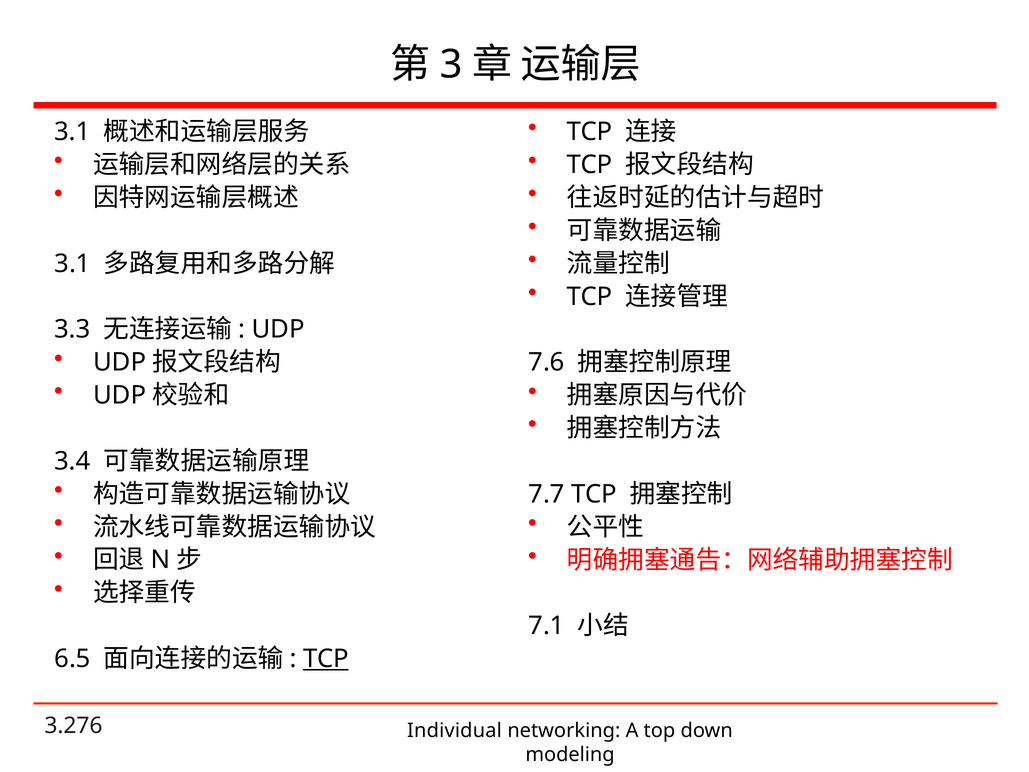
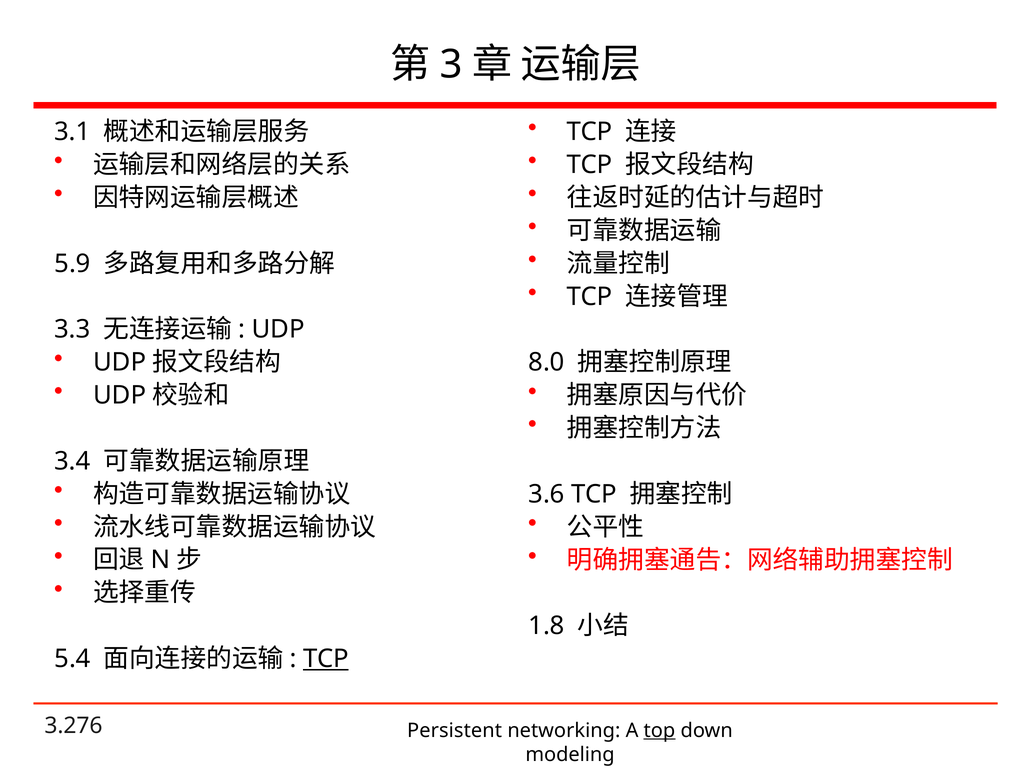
3.1: 3.1 -> 5.9 (73, 263)
7.6: 7.6 -> 8.0 (546, 362)
7.7: 7.7 -> 3.6 (546, 494)
7.1: 7.1 -> 1.8 (546, 626)
6.5: 6.5 -> 5.4 (73, 659)
Individual: Individual -> Persistent (455, 730)
top underline: none -> present (659, 730)
